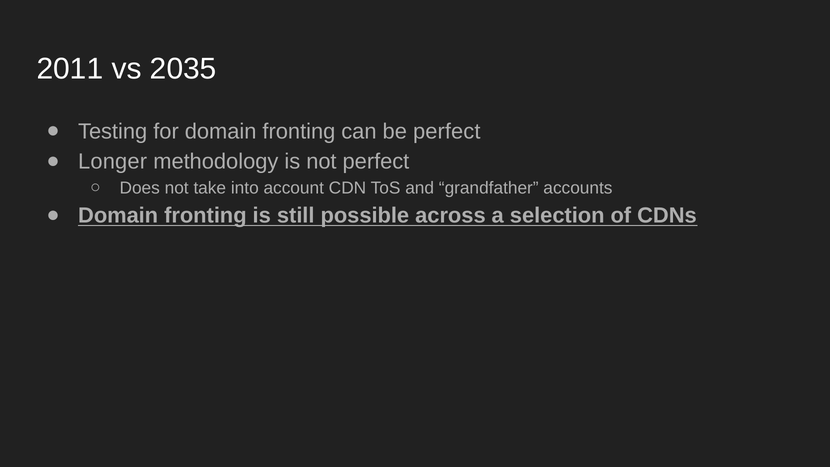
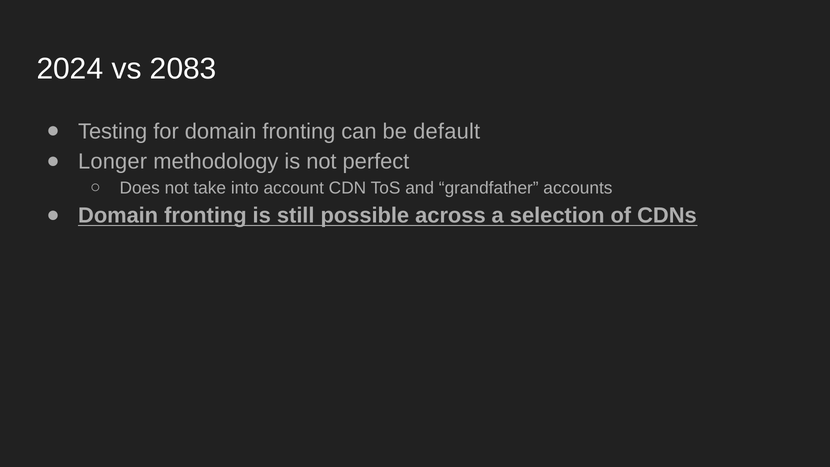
2011: 2011 -> 2024 (70, 69)
2035: 2035 -> 2083 (183, 69)
be perfect: perfect -> default (447, 131)
